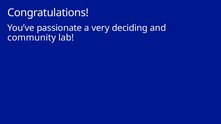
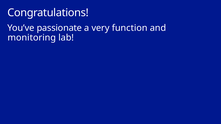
deciding: deciding -> function (130, 28)
community: community -> monitoring (32, 38)
